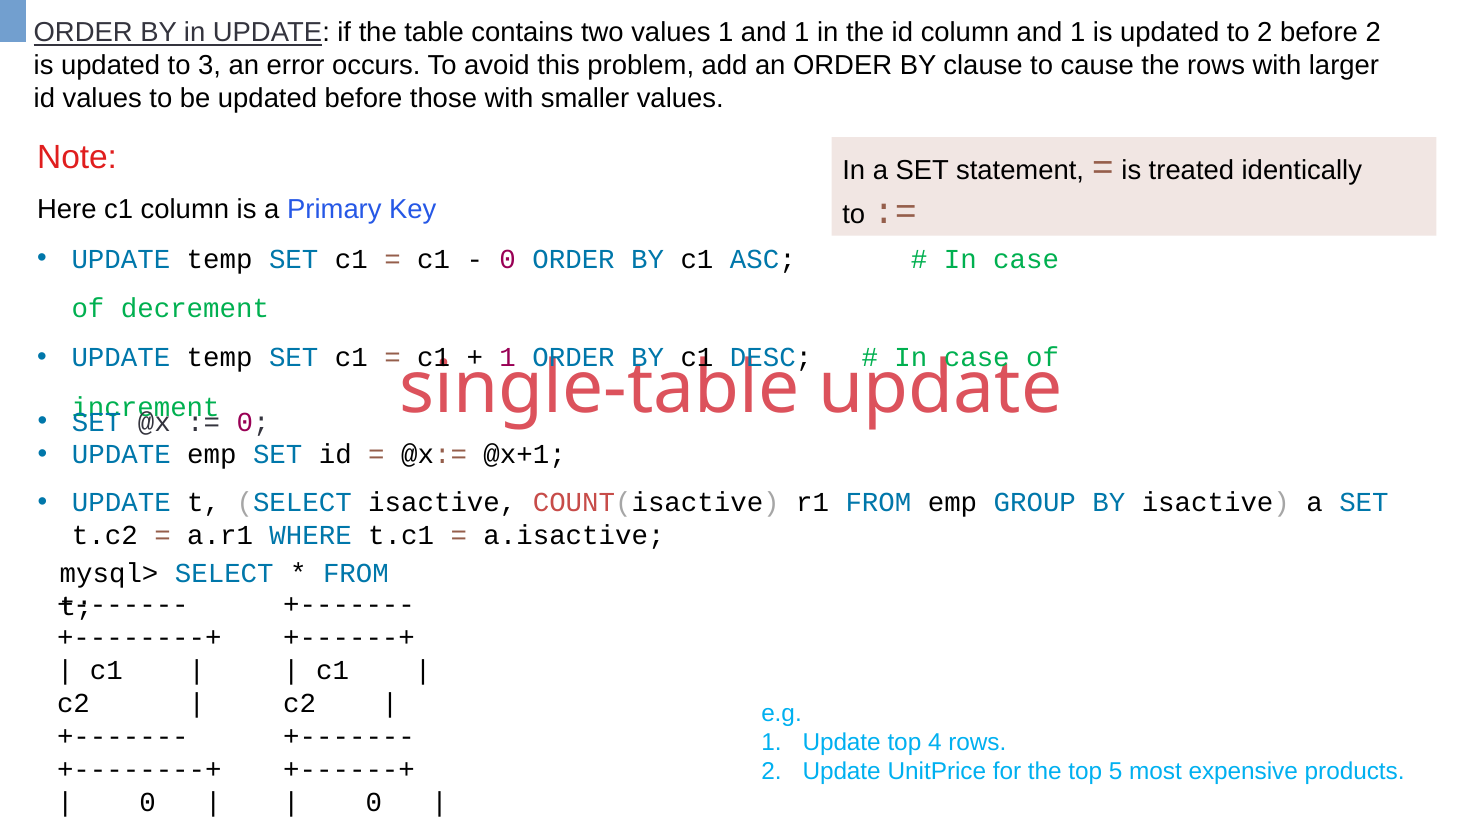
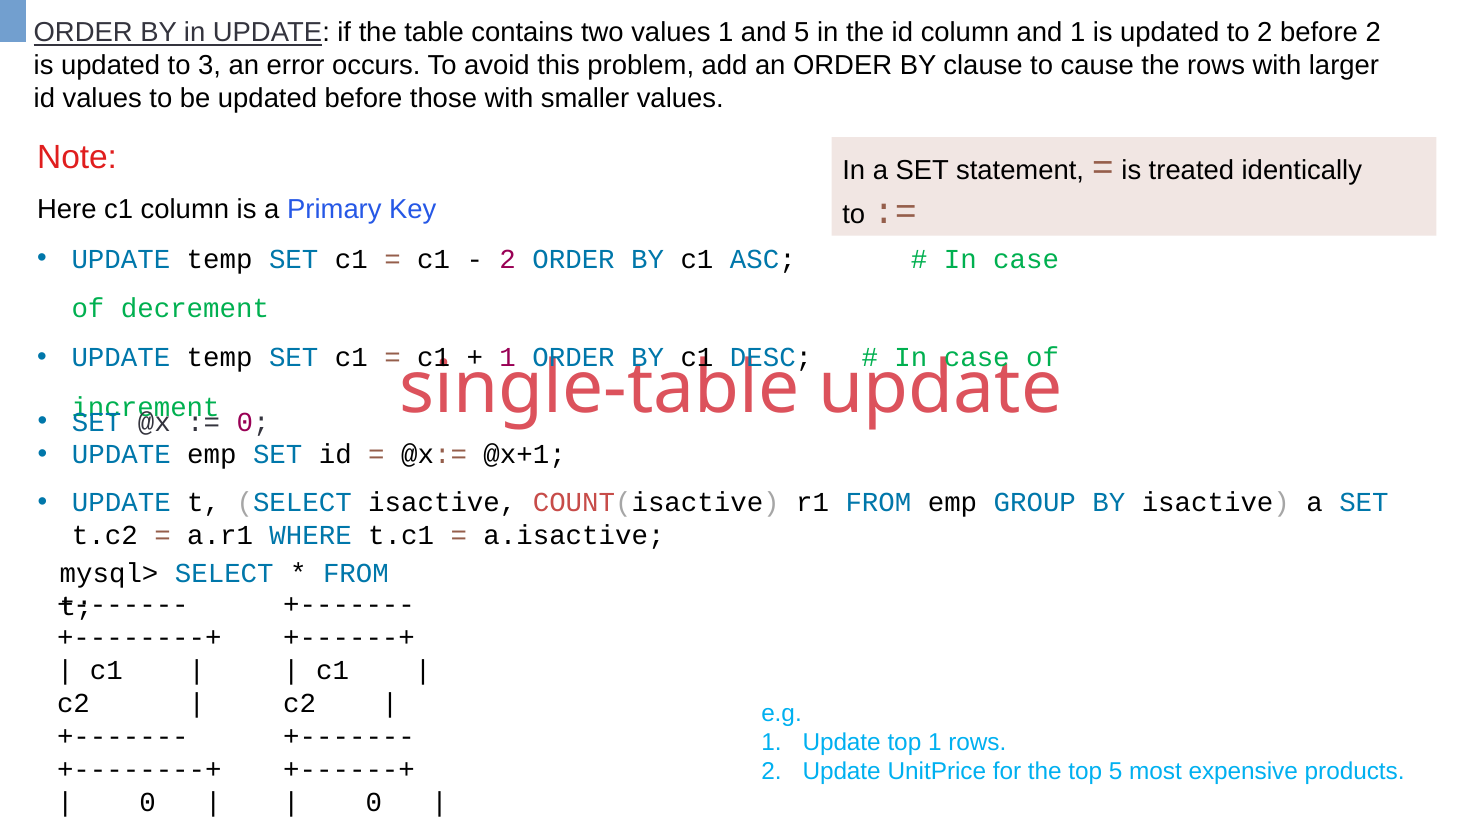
1 and 1: 1 -> 5 (802, 33)
0: 0 -> 2 (508, 259)
top 4: 4 -> 1 (935, 742)
